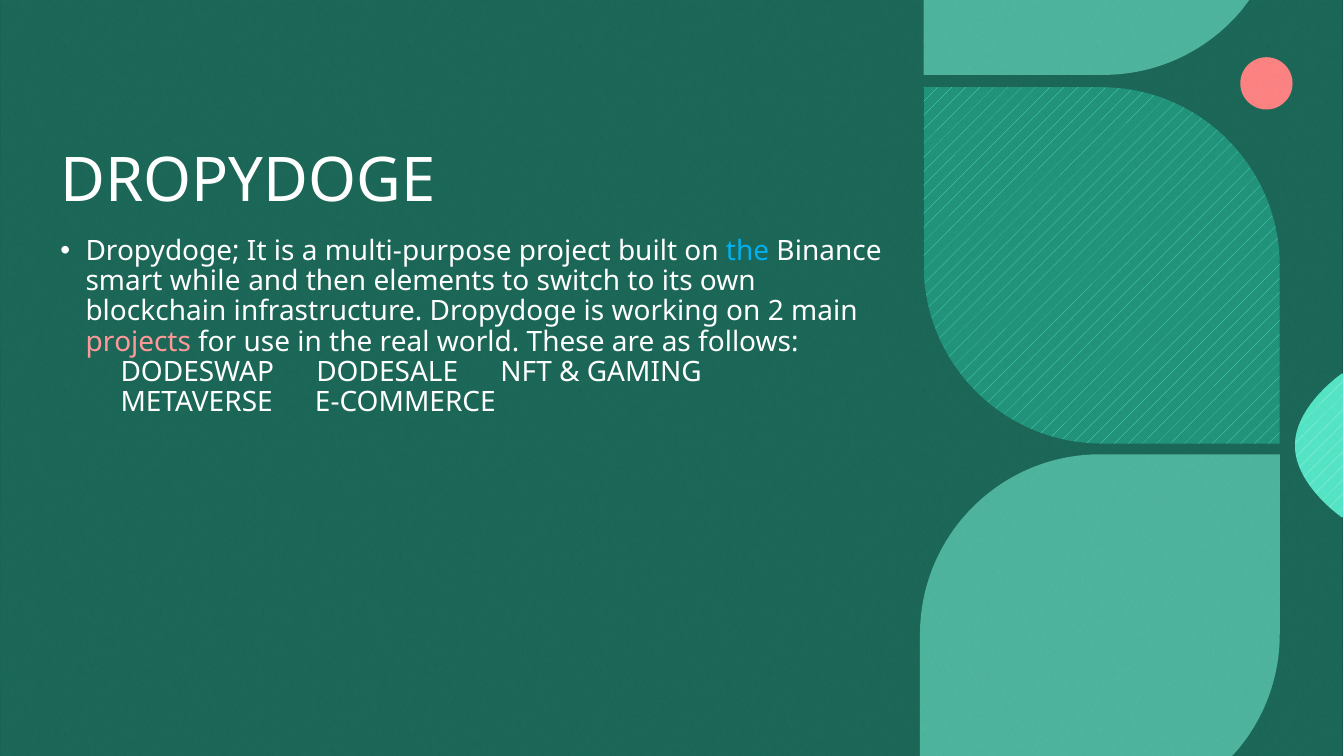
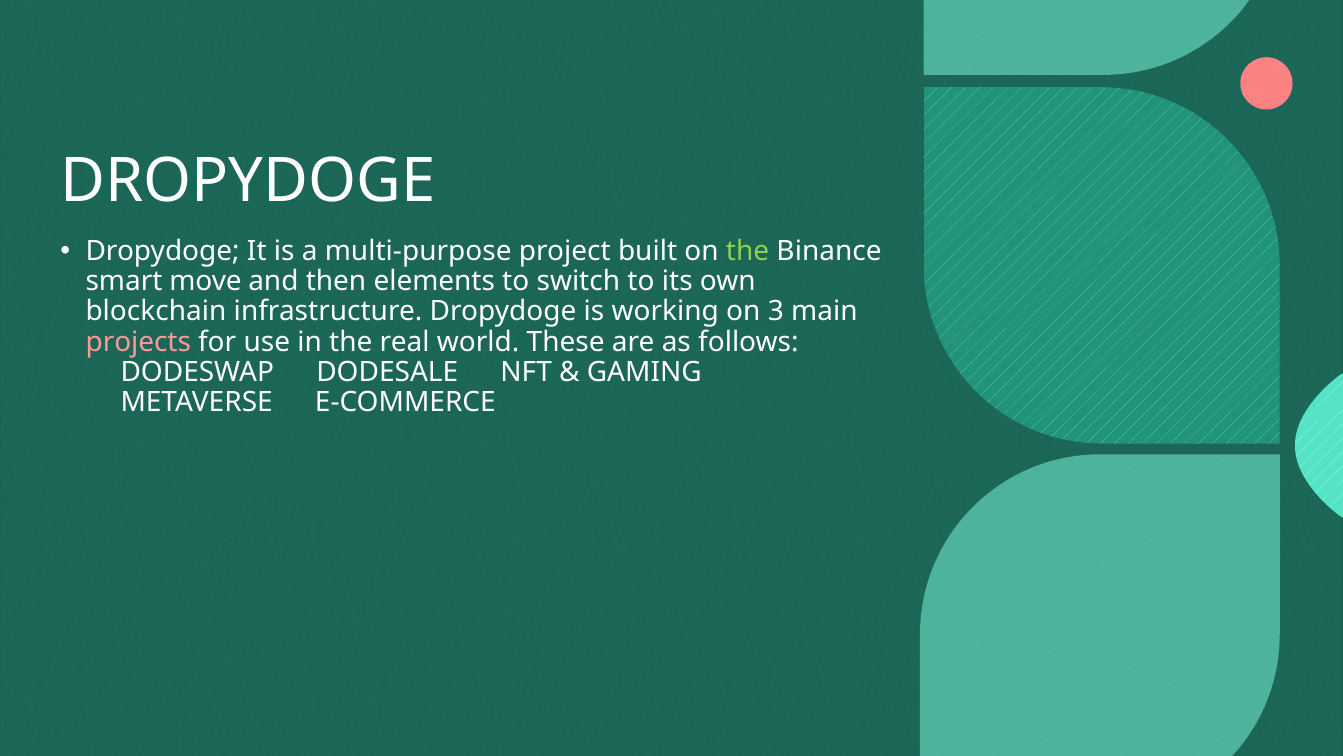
the colour: light blue -> light green (748, 251)
while: while -> move (206, 281)
2: 2 -> 3 (776, 311)
